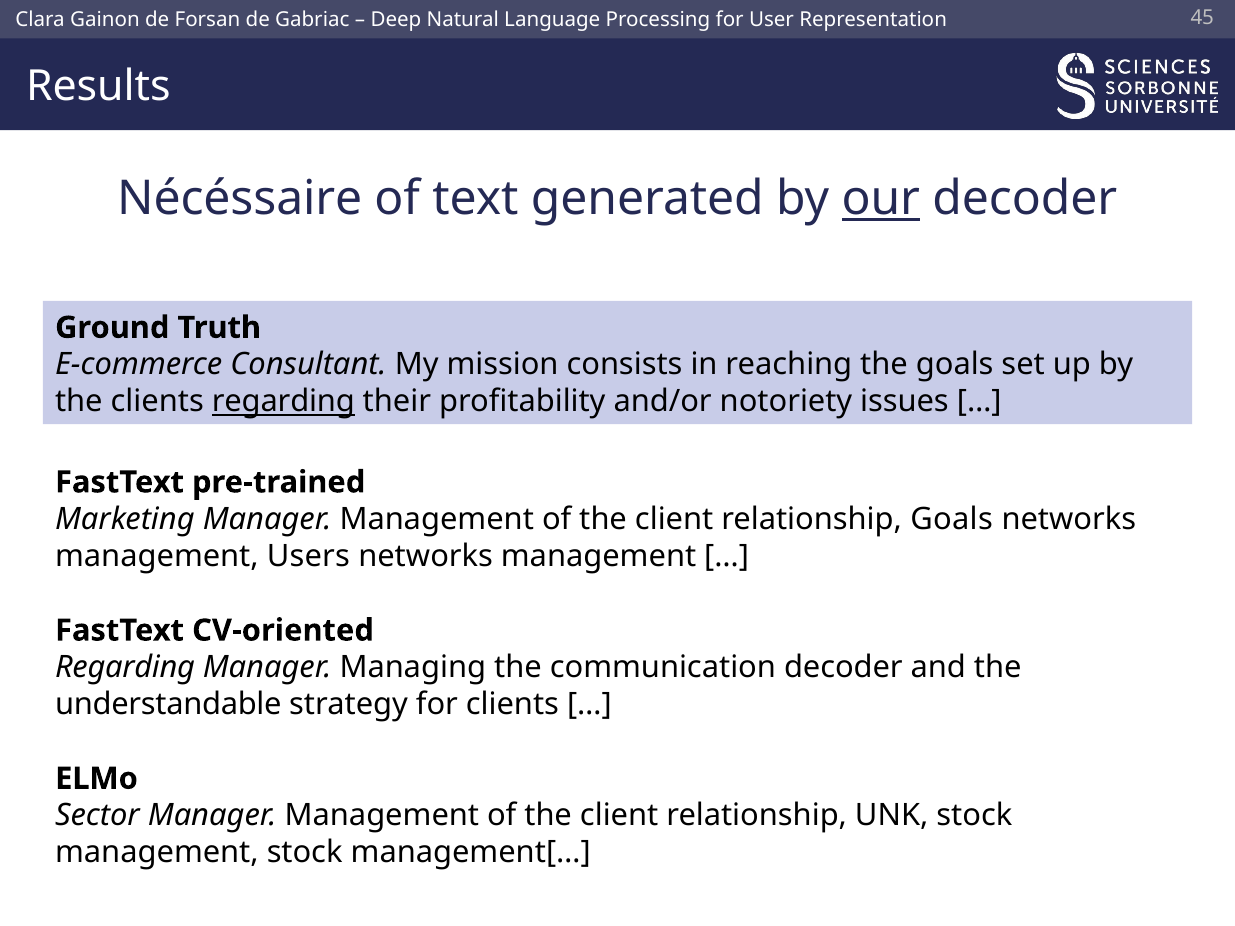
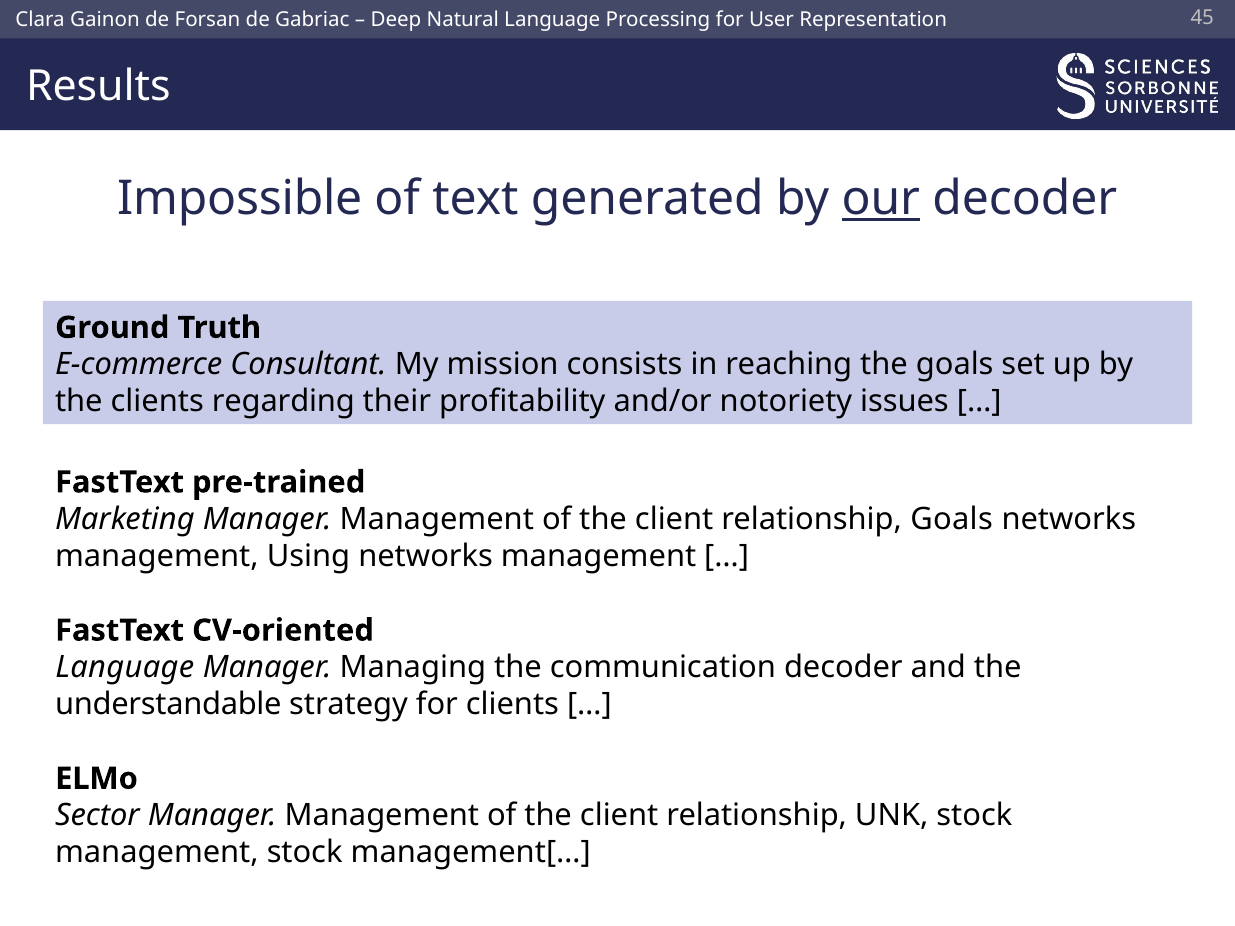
Nécéssaire: Nécéssaire -> Impossible (240, 199)
regarding underline: present -> none (283, 402)
Users: Users -> Using (309, 557)
Regarding: Regarding -> Language (125, 668)
